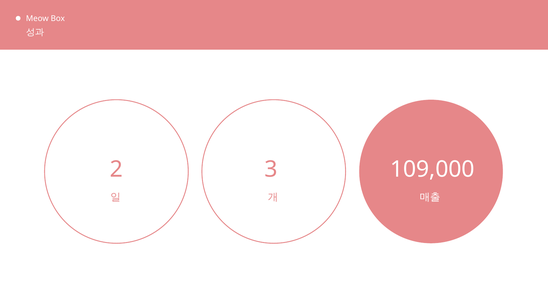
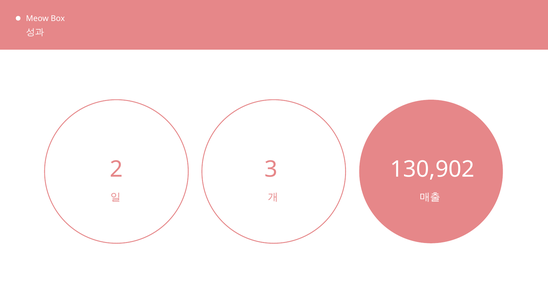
109,000: 109,000 -> 130,902 (432, 169)
